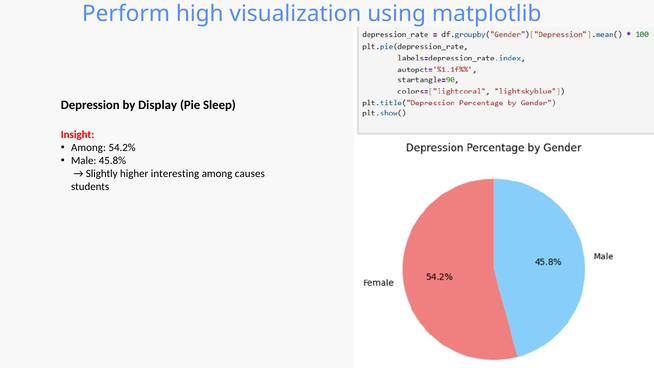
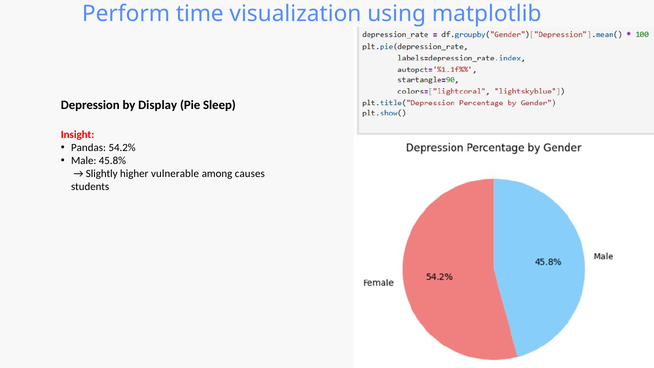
high: high -> time (200, 14)
Among: Among -> Pandas (89, 148)
interesting: interesting -> vulnerable (175, 174)
